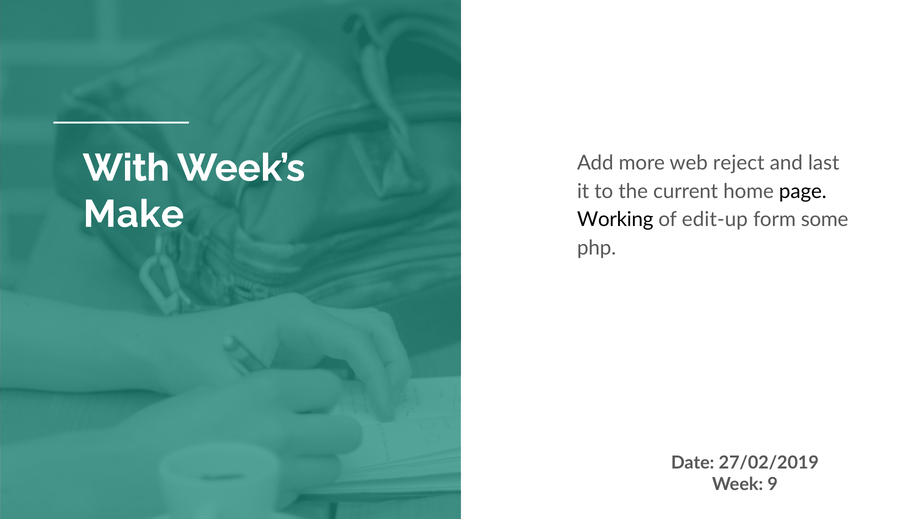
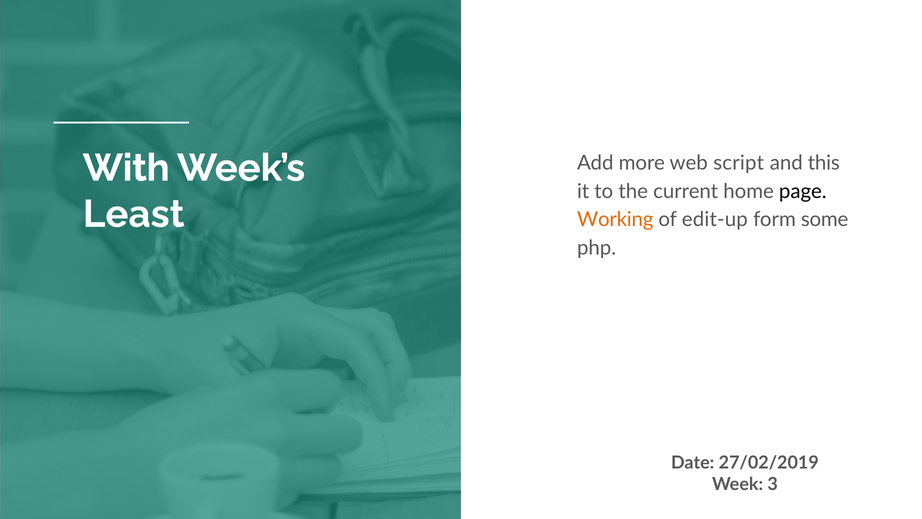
reject: reject -> script (739, 163)
last: last -> this (824, 163)
Make: Make -> Least (134, 214)
Working colour: black -> orange (615, 219)
9: 9 -> 3 (773, 484)
